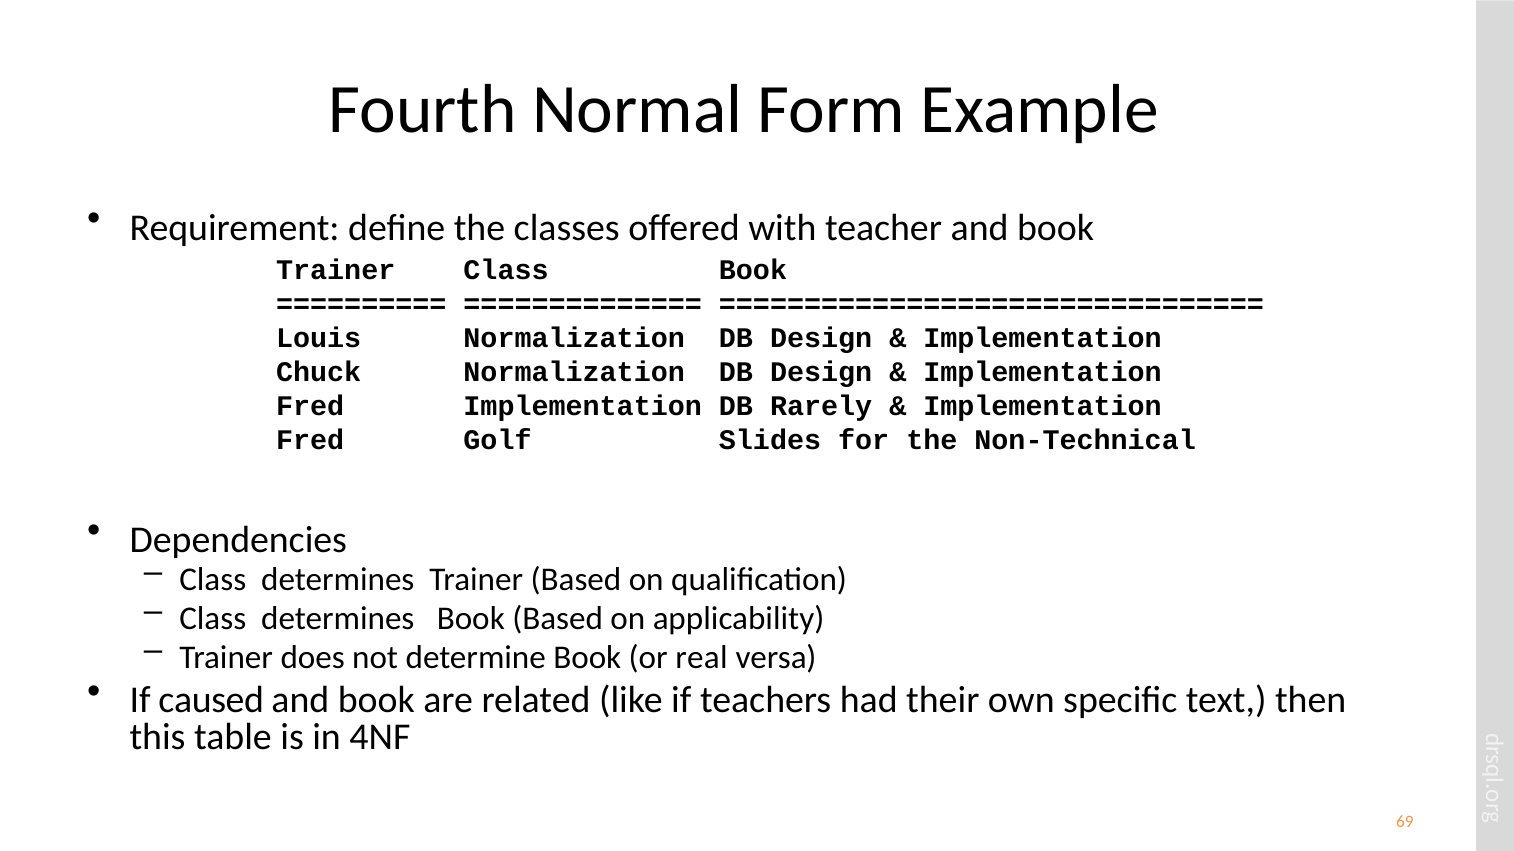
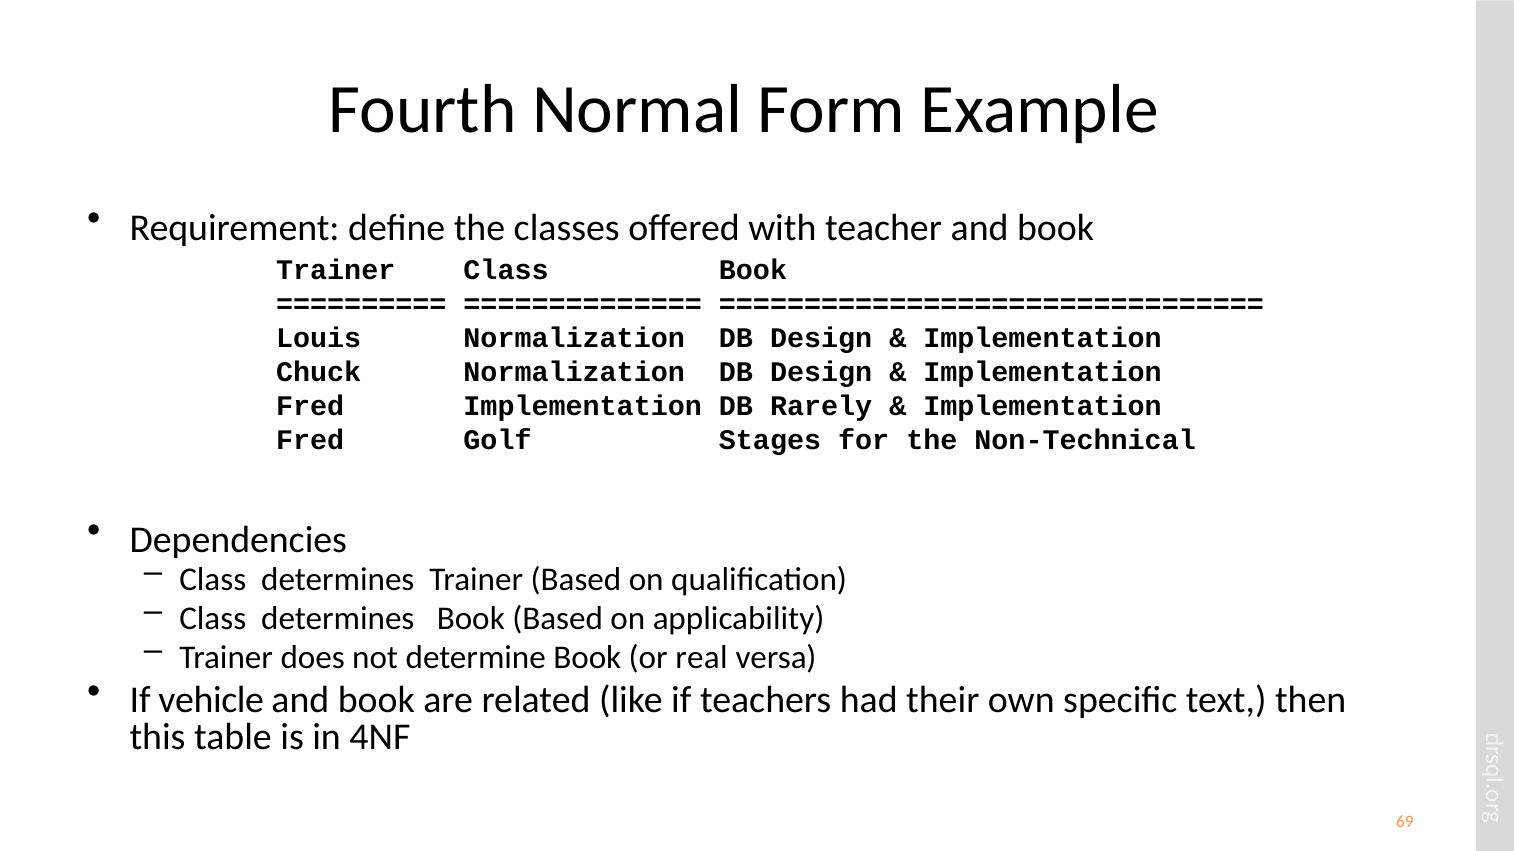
Slides: Slides -> Stages (770, 441)
caused: caused -> vehicle (211, 701)
